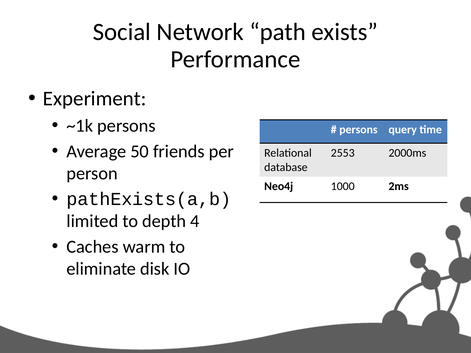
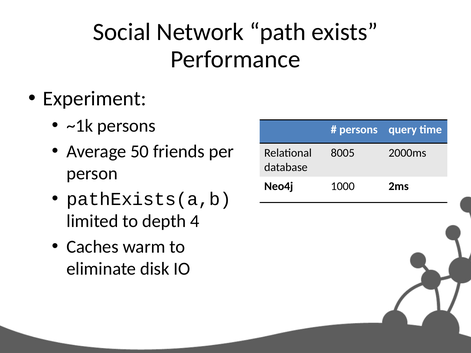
2553: 2553 -> 8005 (343, 153)
